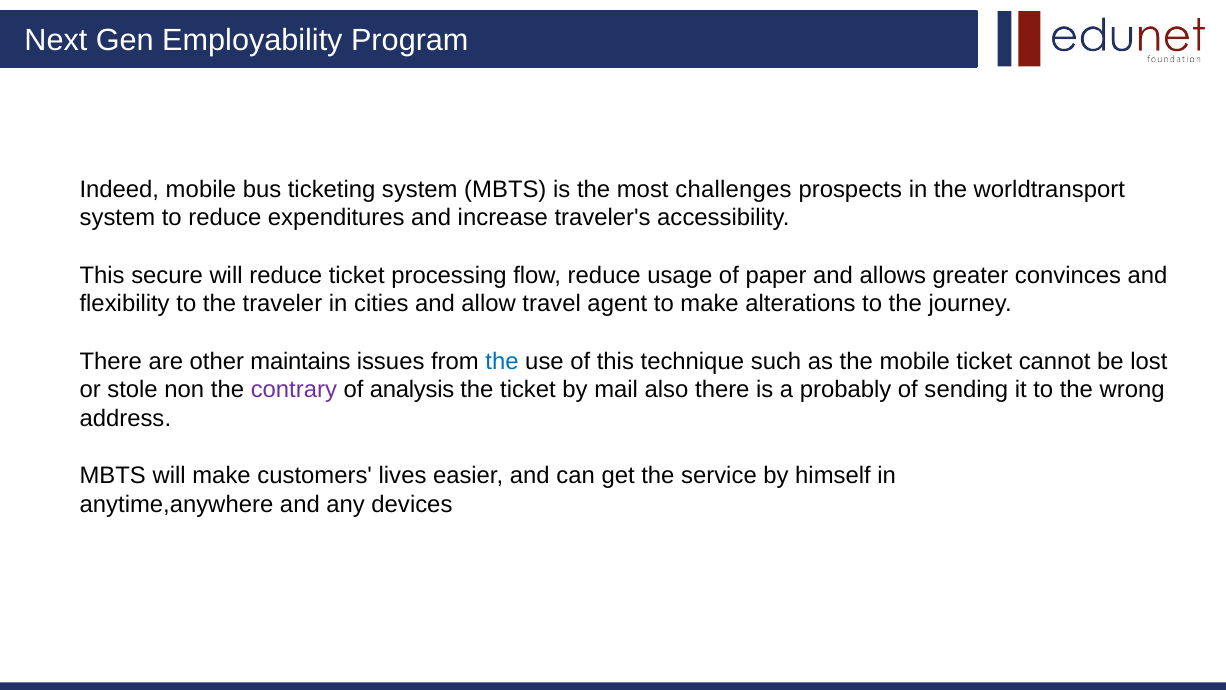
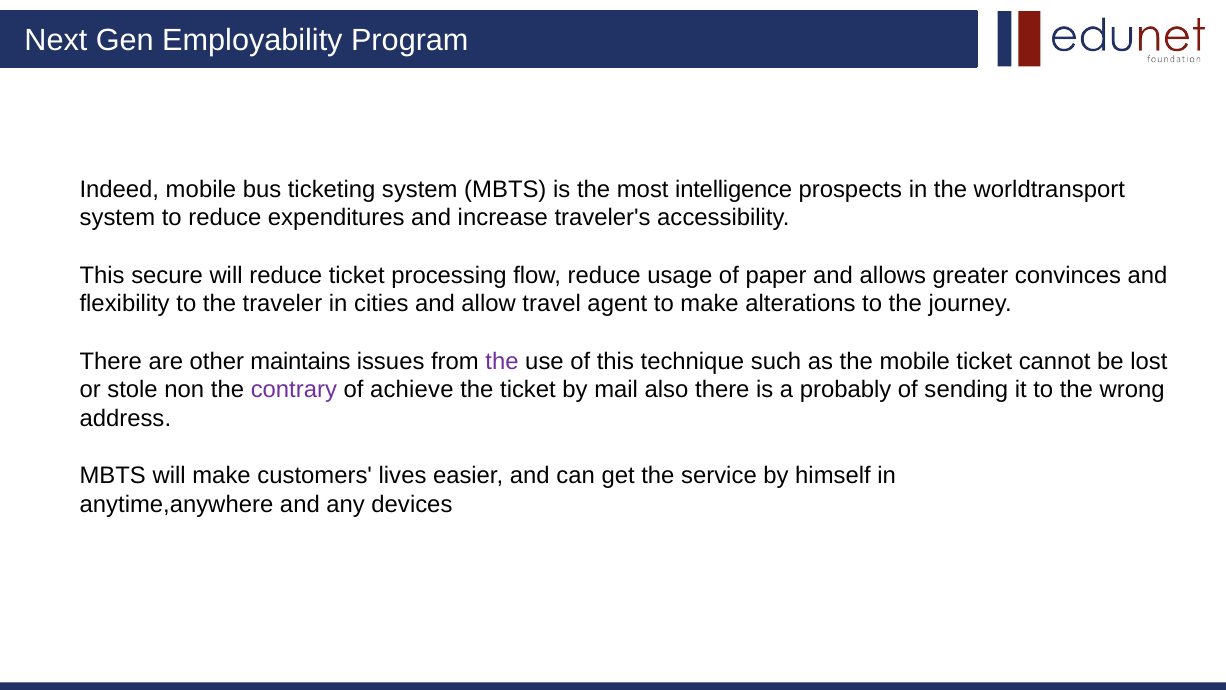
challenges: challenges -> intelligence (734, 189)
the colour: blue -> purple (502, 361)
analysis: analysis -> achieve (412, 390)
